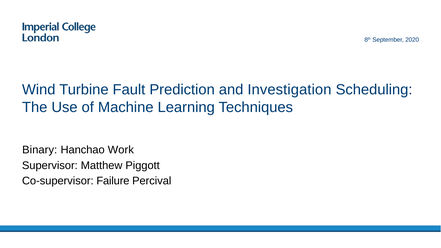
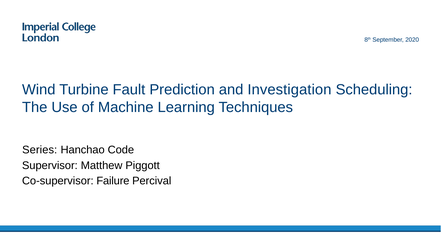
Binary: Binary -> Series (40, 150)
Work: Work -> Code (121, 150)
